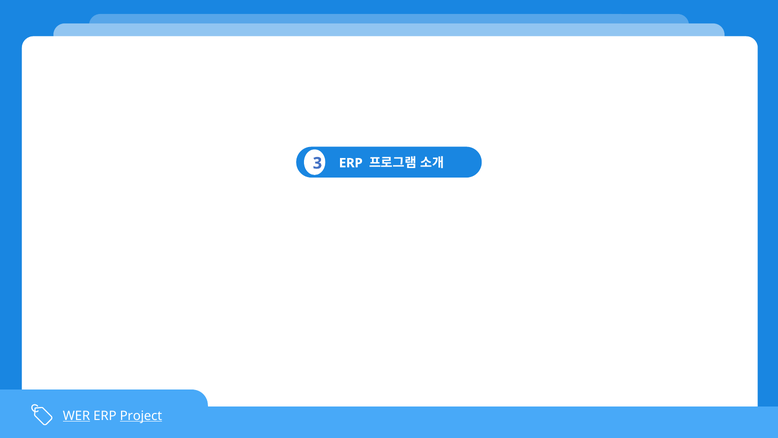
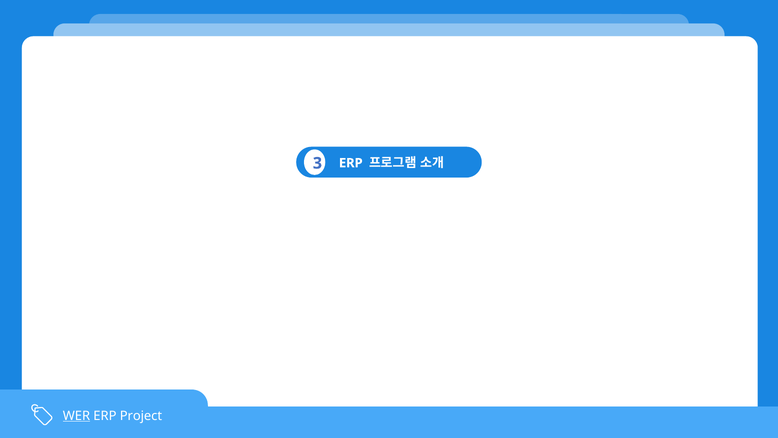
Project underline: present -> none (141, 415)
